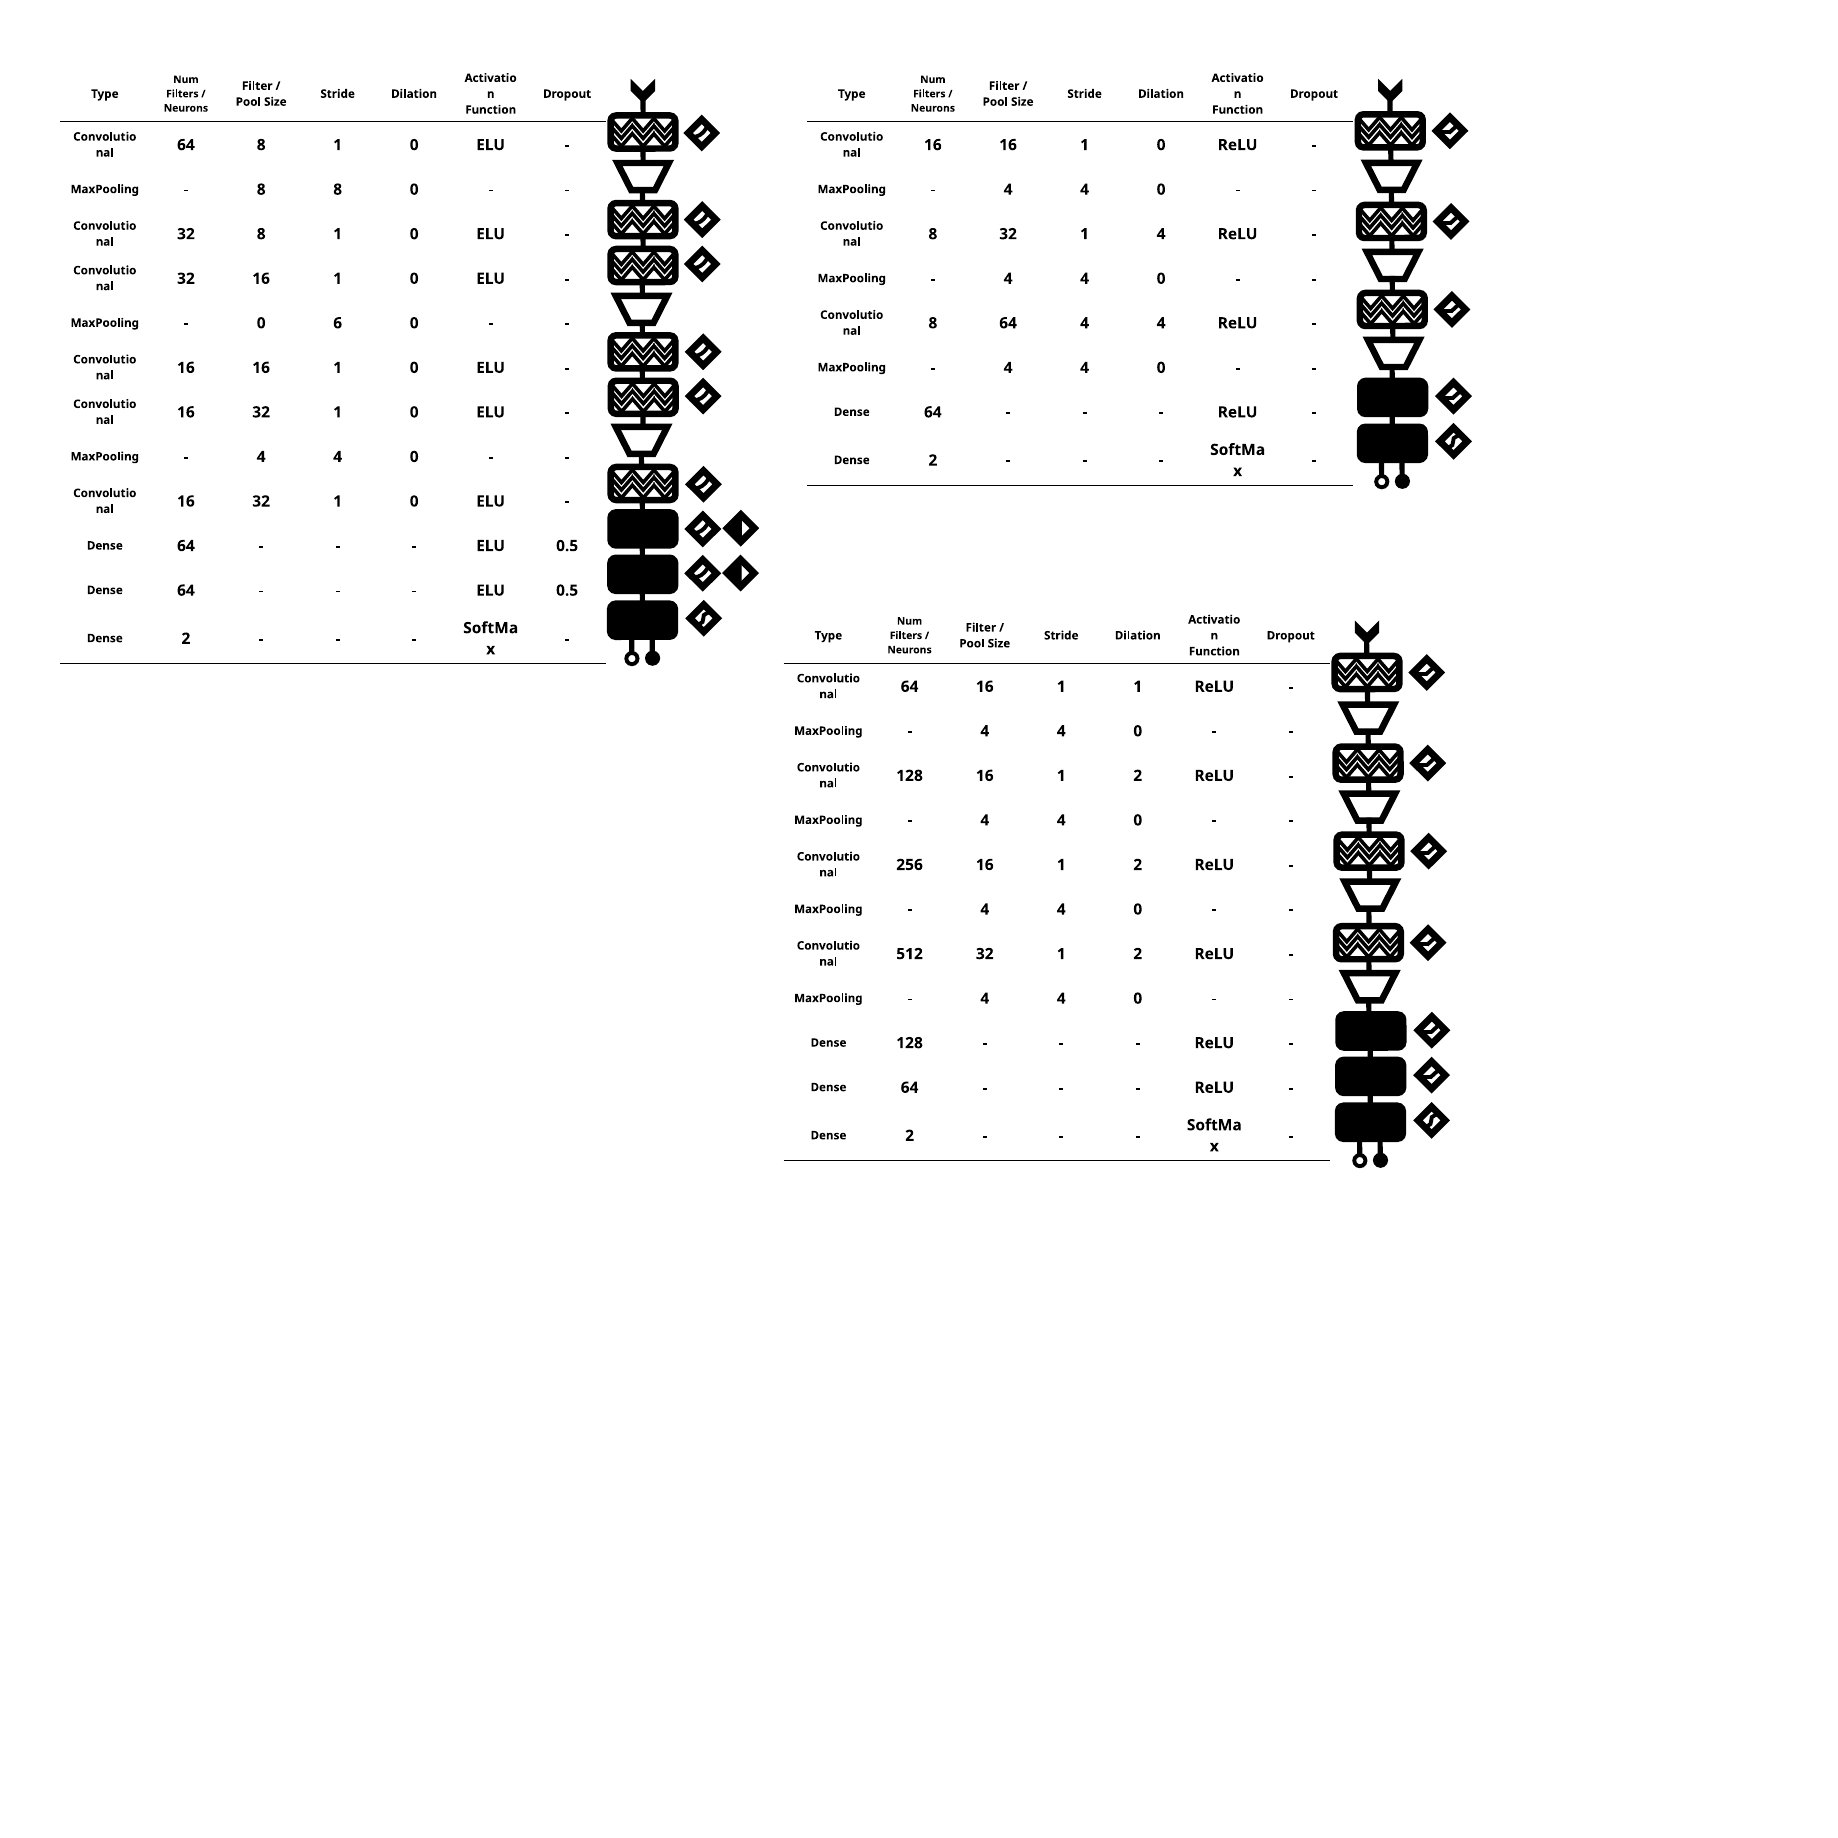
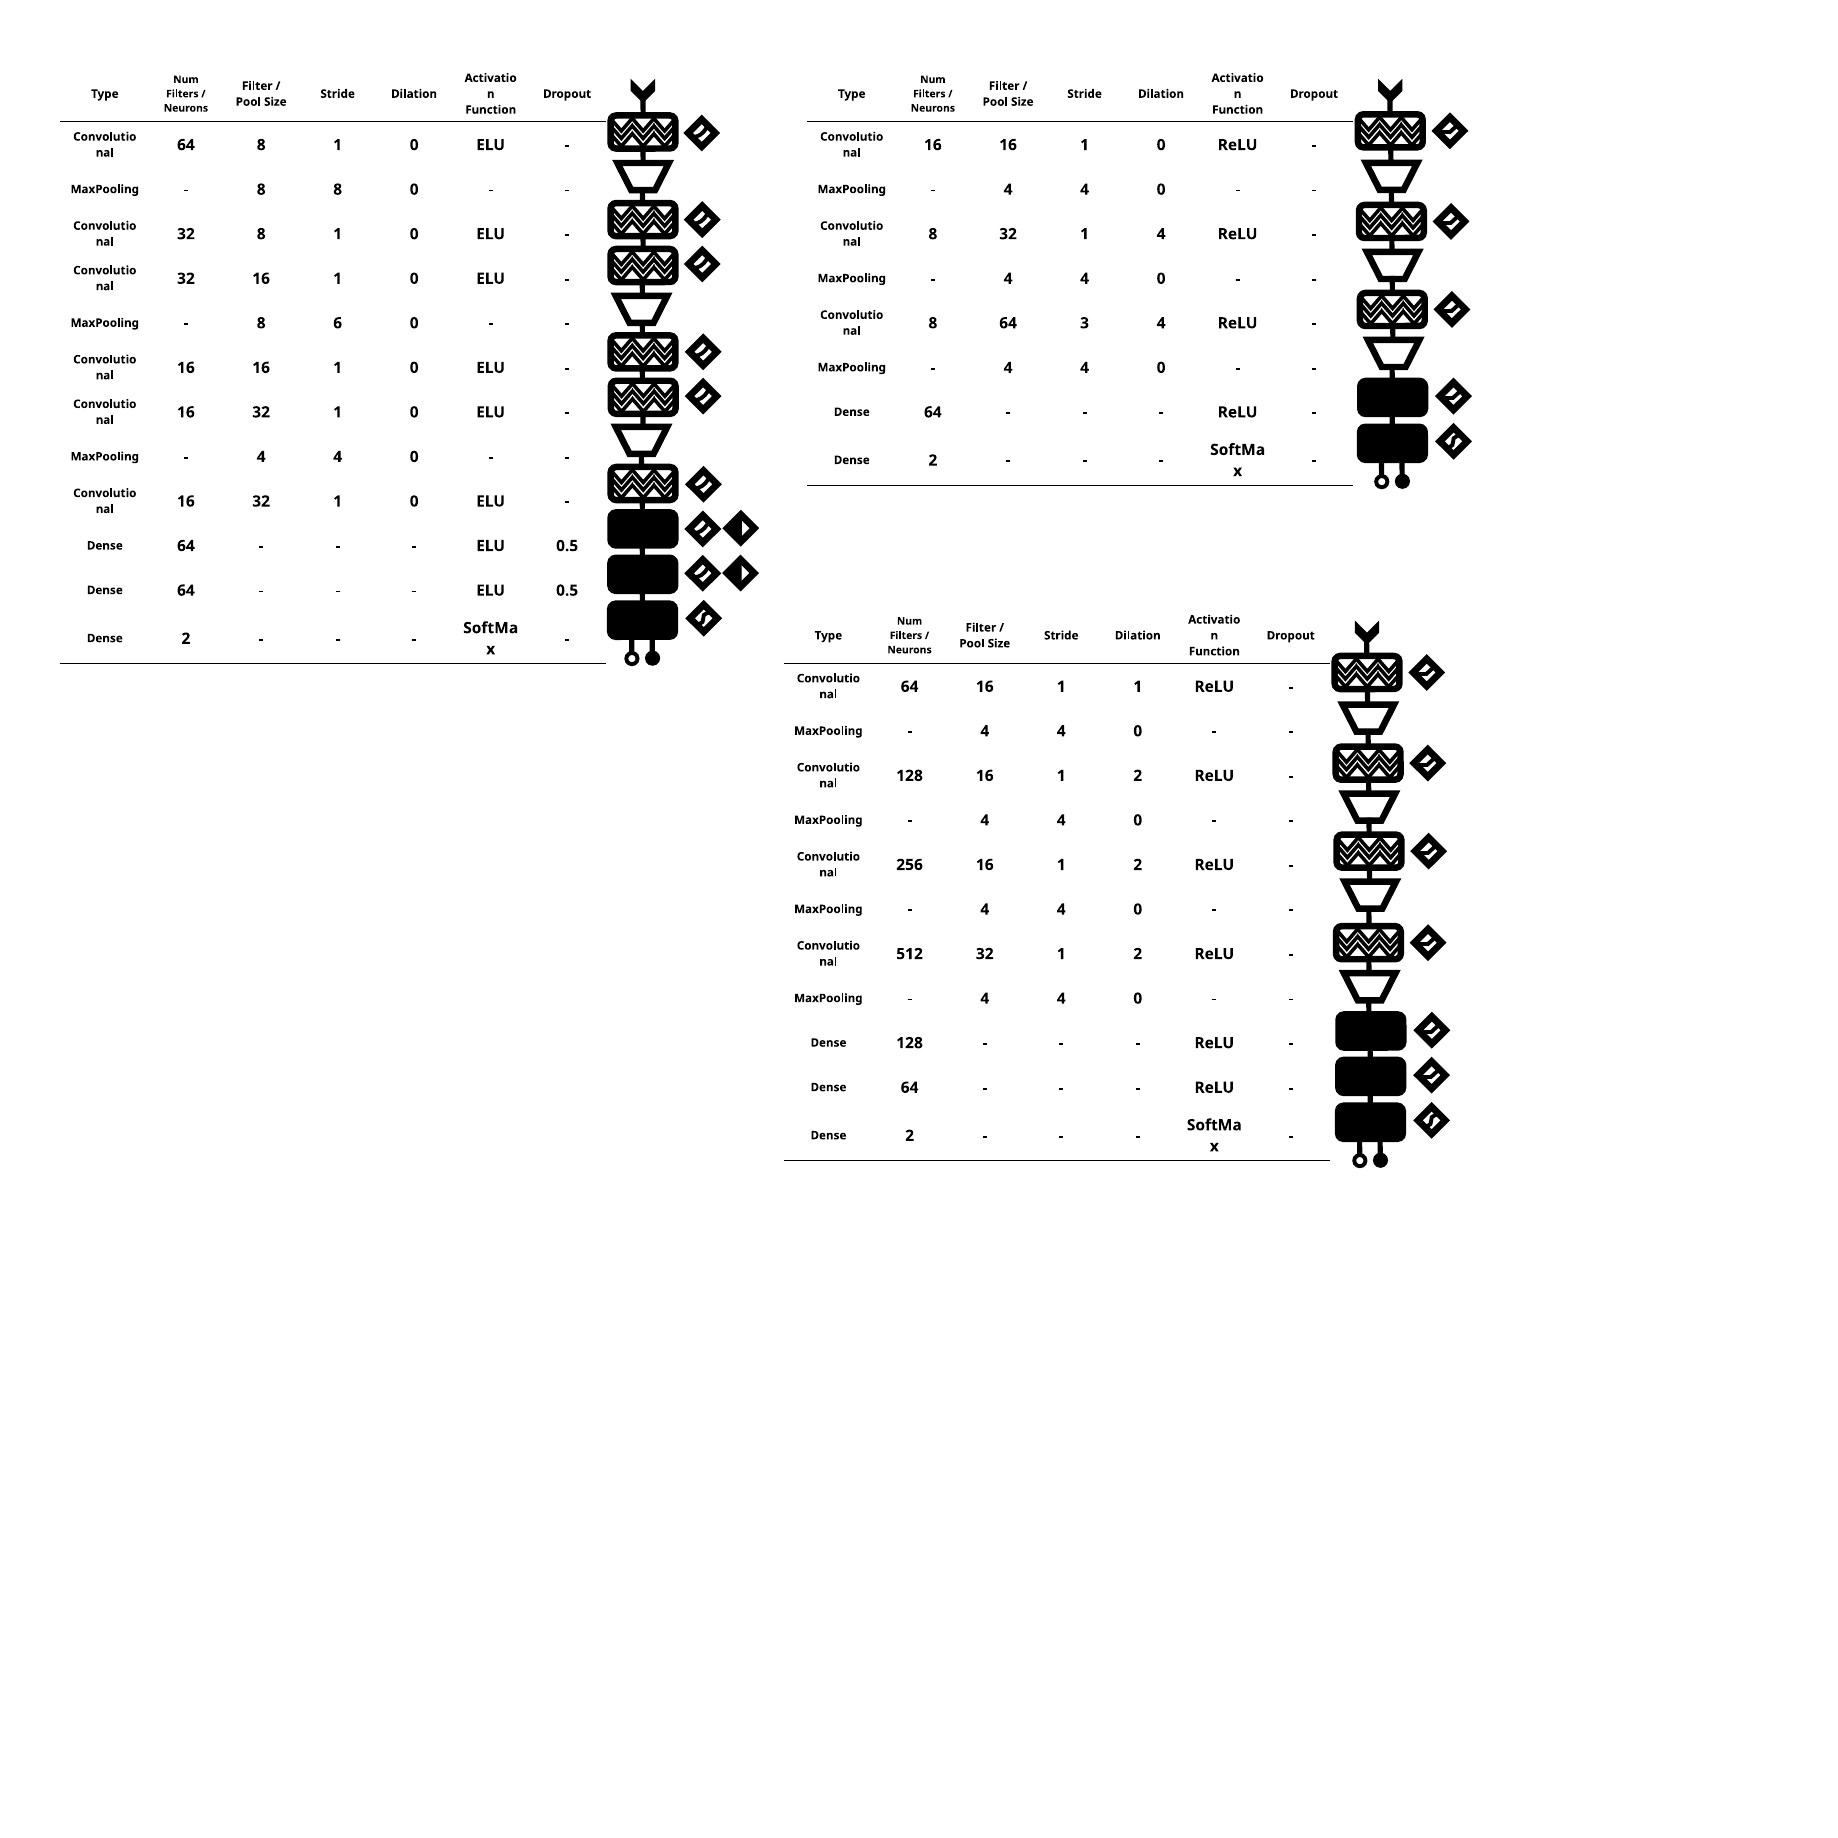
0: 0 -> 8 (261, 323)
64 4: 4 -> 3 (1085, 323)
